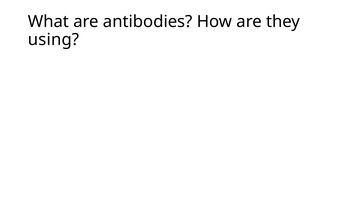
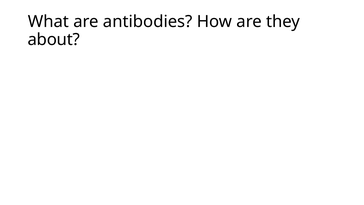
using: using -> about (54, 40)
